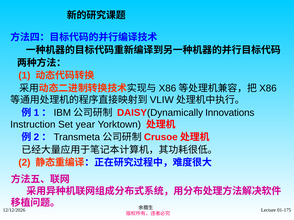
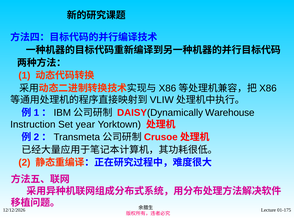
Innovations: Innovations -> Warehouse (230, 113)
